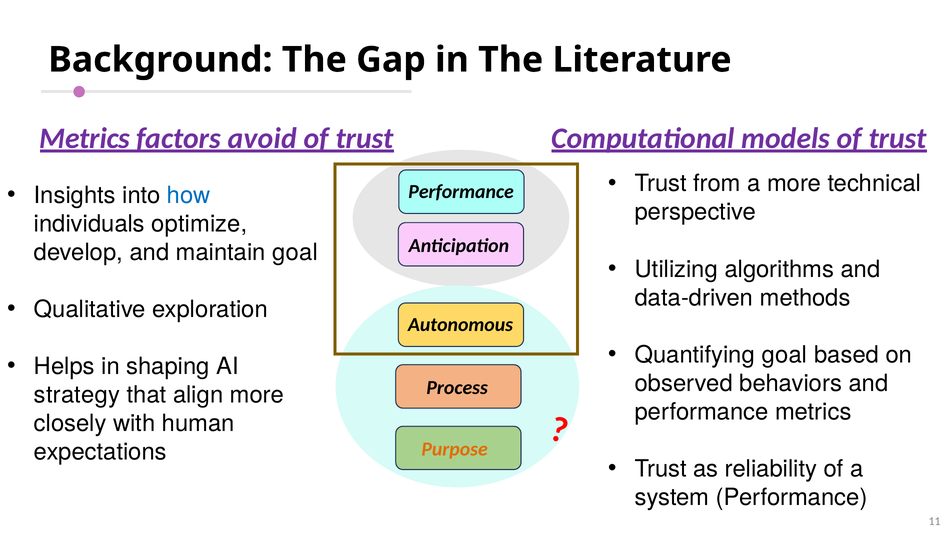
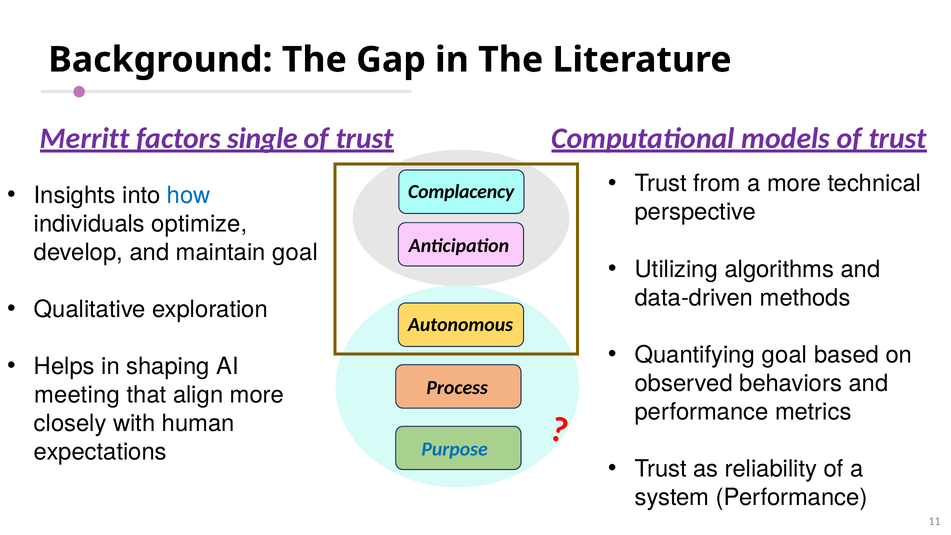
Metrics: Metrics -> Merritt (85, 138)
avoid: avoid -> single (262, 138)
Performance: Performance -> Complacency (461, 192)
strategy: strategy -> meeting (77, 395)
Purpose colour: orange -> blue (455, 449)
